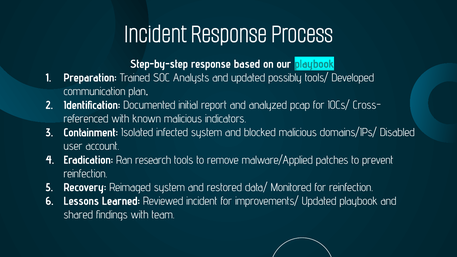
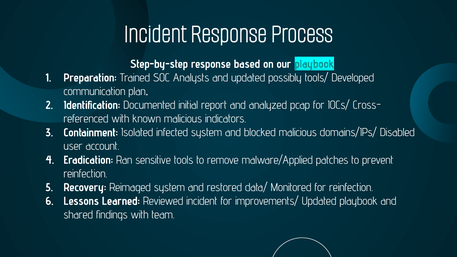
research: research -> sensitive (153, 160)
